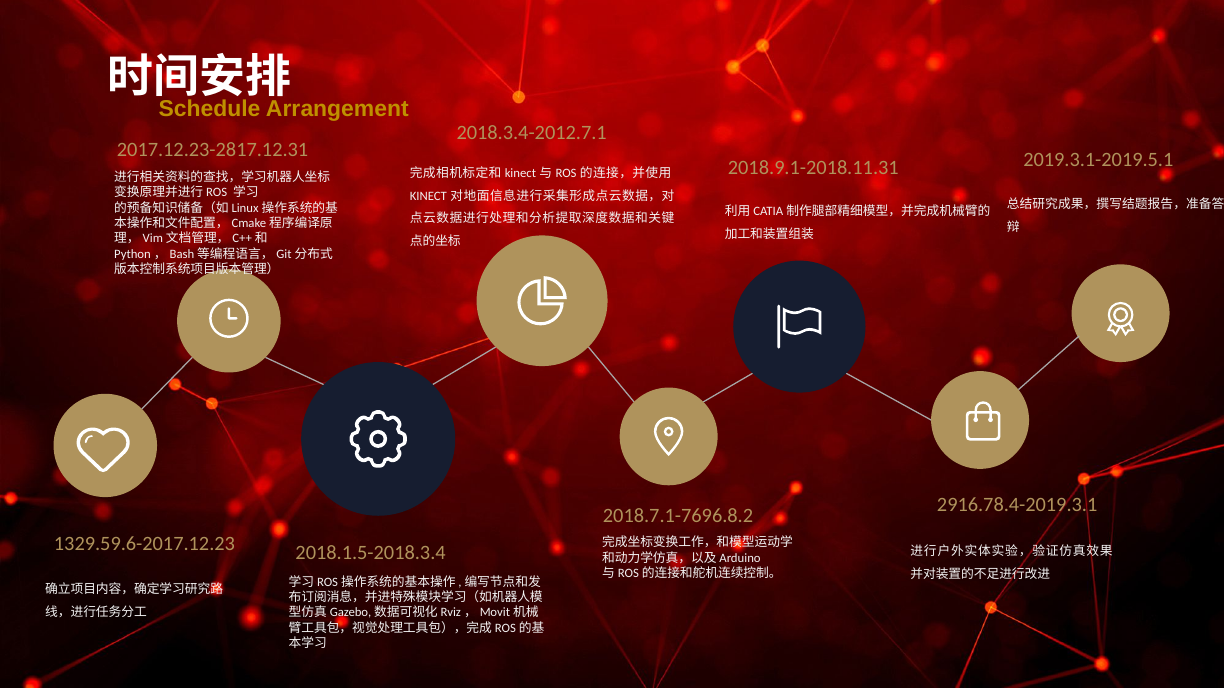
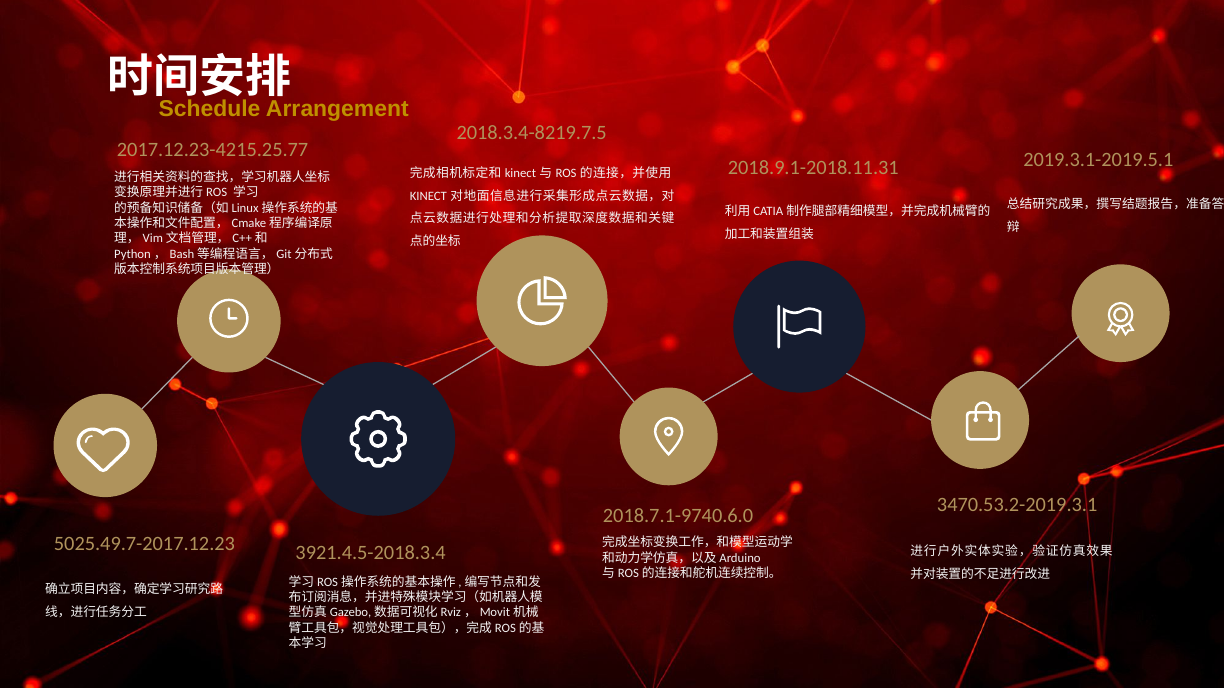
2018.3.4-2012.7.1: 2018.3.4-2012.7.1 -> 2018.3.4-8219.7.5 (532, 133)
2017.12.23-2817.12.31: 2017.12.23-2817.12.31 -> 2017.12.23-4215.25.77 (213, 150)
2916.78.4-2019.3.1: 2916.78.4-2019.3.1 -> 3470.53.2-2019.3.1 (1017, 505)
2018.7.1-7696.8.2: 2018.7.1-7696.8.2 -> 2018.7.1-9740.6.0 (678, 516)
1329.59.6-2017.12.23: 1329.59.6-2017.12.23 -> 5025.49.7-2017.12.23 (144, 544)
2018.1.5-2018.3.4: 2018.1.5-2018.3.4 -> 3921.4.5-2018.3.4 (371, 554)
